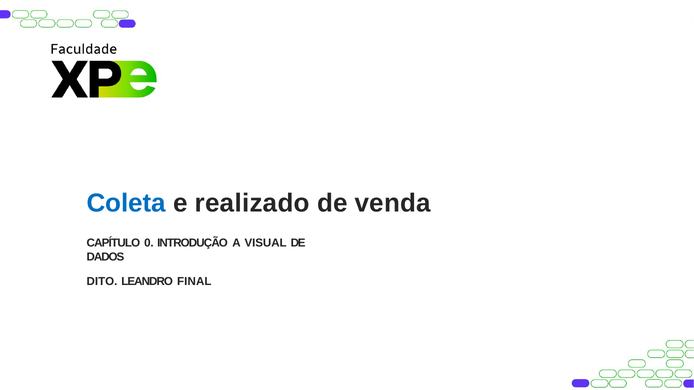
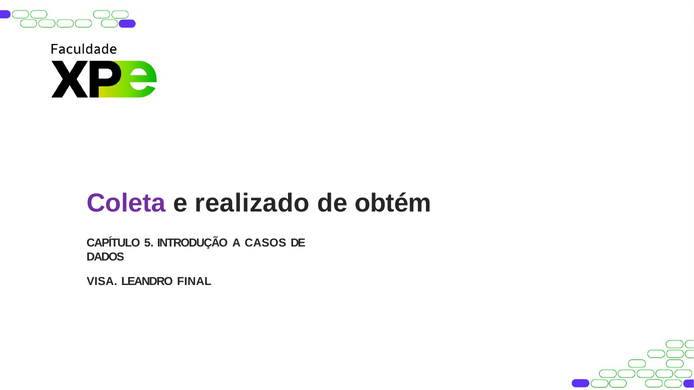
Coleta colour: blue -> purple (126, 203)
venda: venda -> obtém (393, 203)
0: 0 -> 5 (149, 243)
VISUAL: VISUAL -> CASOS (266, 243)
DITO: DITO -> VISA (102, 282)
